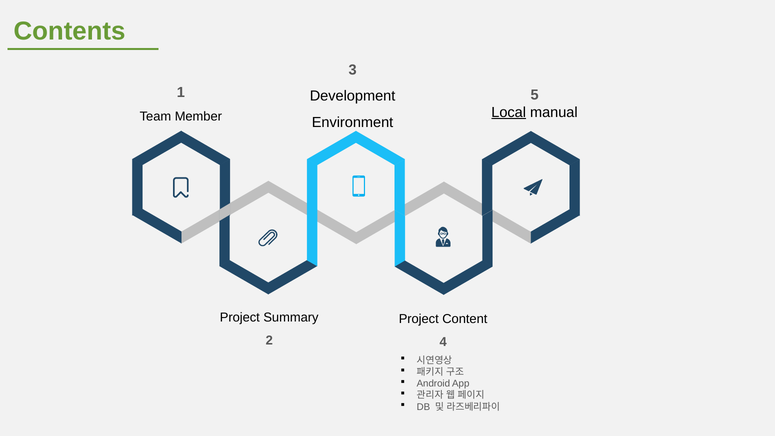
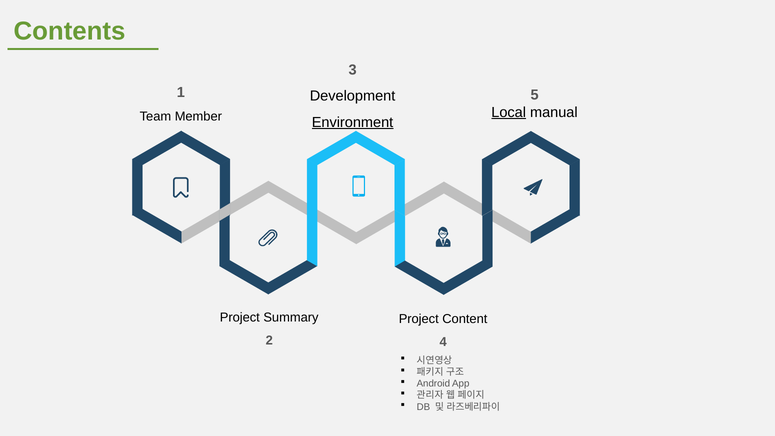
Environment underline: none -> present (353, 122)
